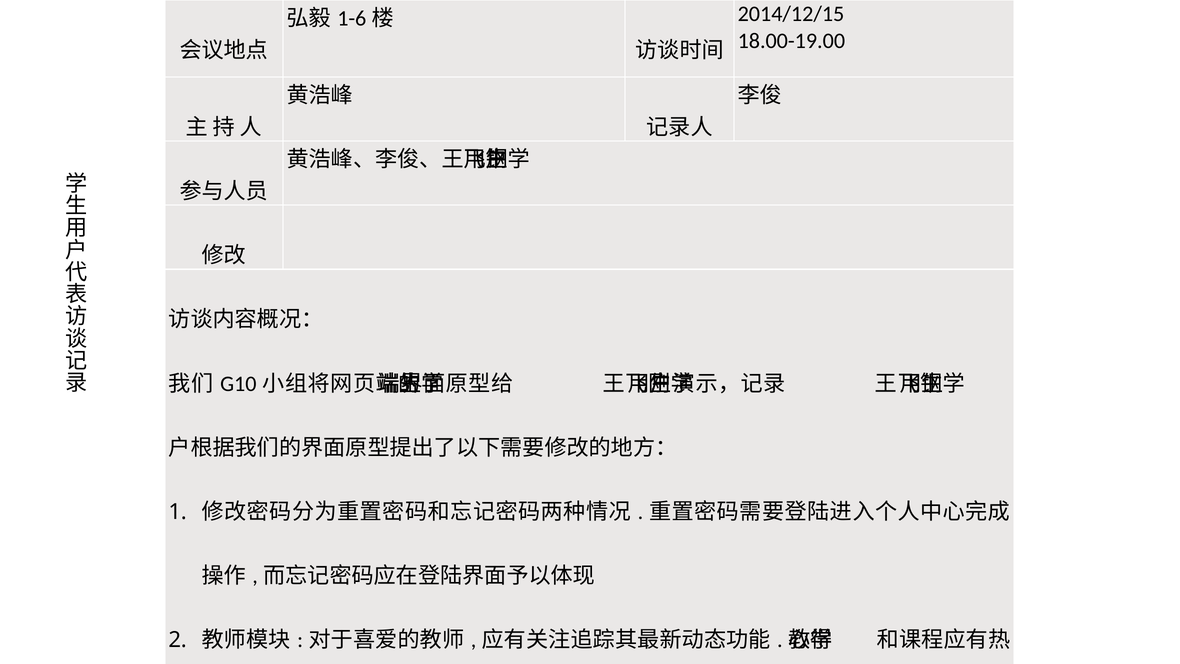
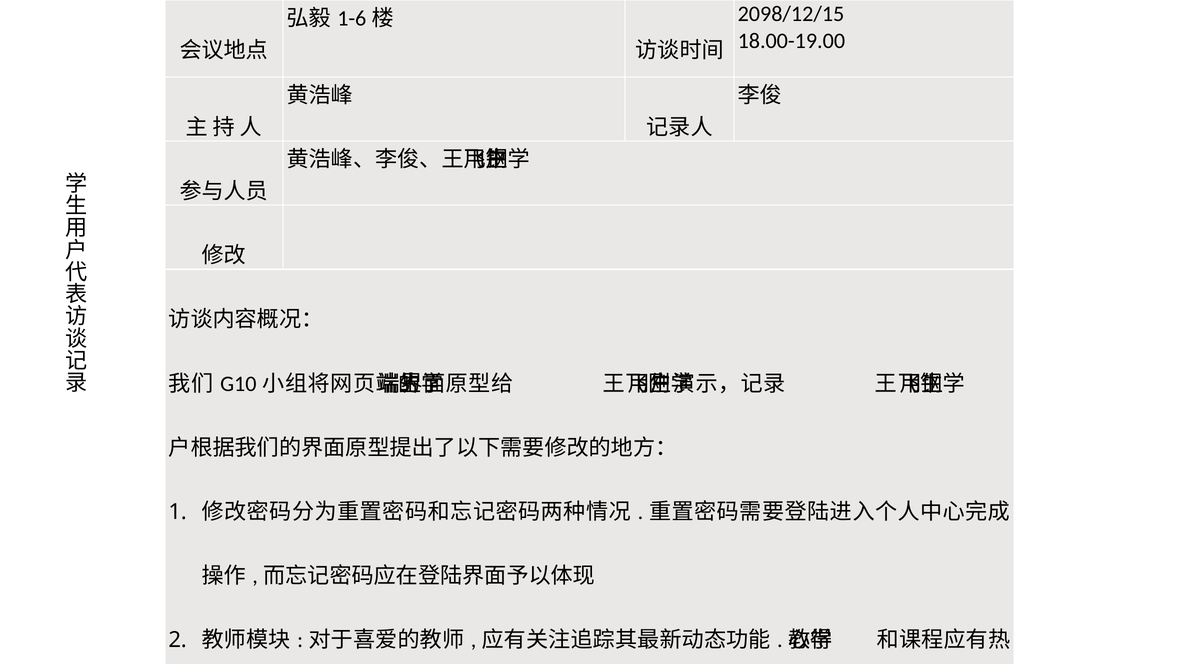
2014/12/15: 2014/12/15 -> 2098/12/15 (791, 14)
